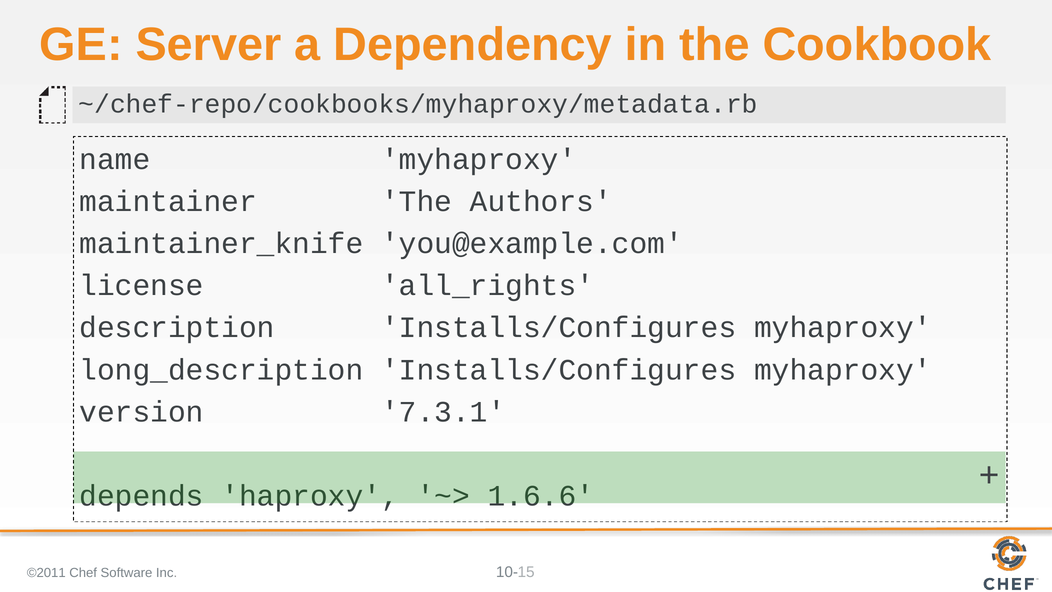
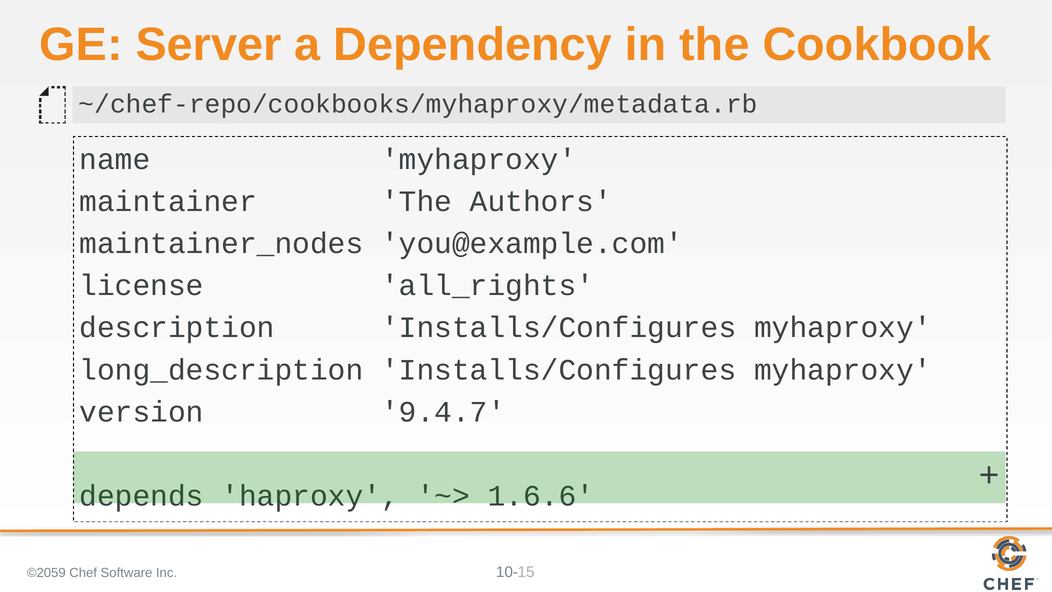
maintainer_knife: maintainer_knife -> maintainer_nodes (221, 243)
7.3.1: 7.3.1 -> 9.4.7 (443, 412)
©2011: ©2011 -> ©2059 (46, 573)
